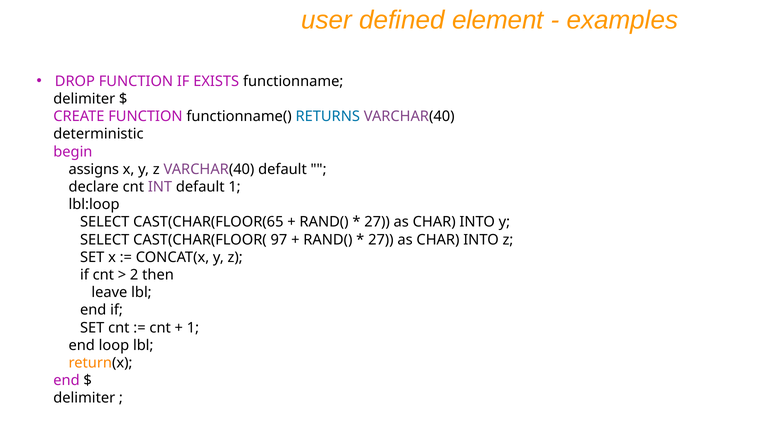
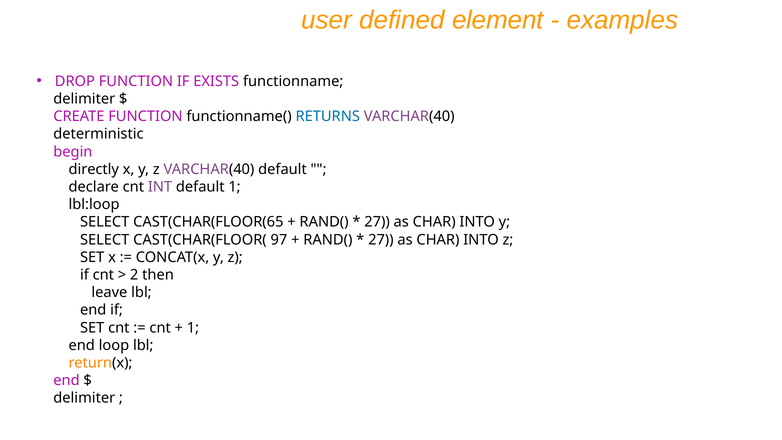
assigns: assigns -> directly (94, 169)
